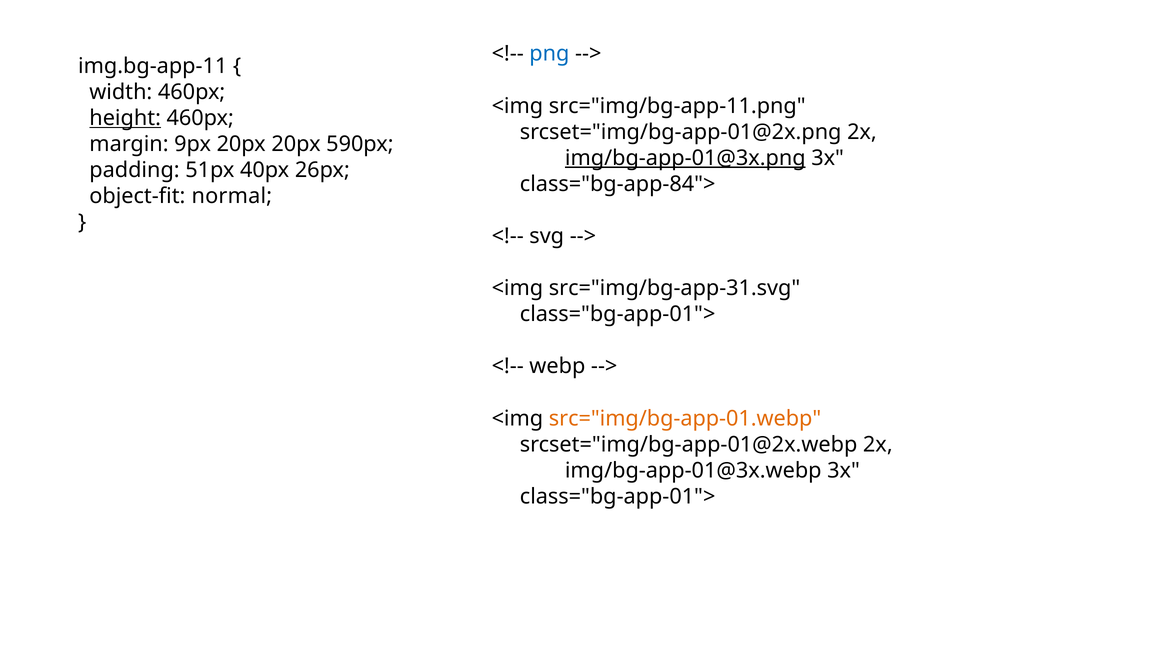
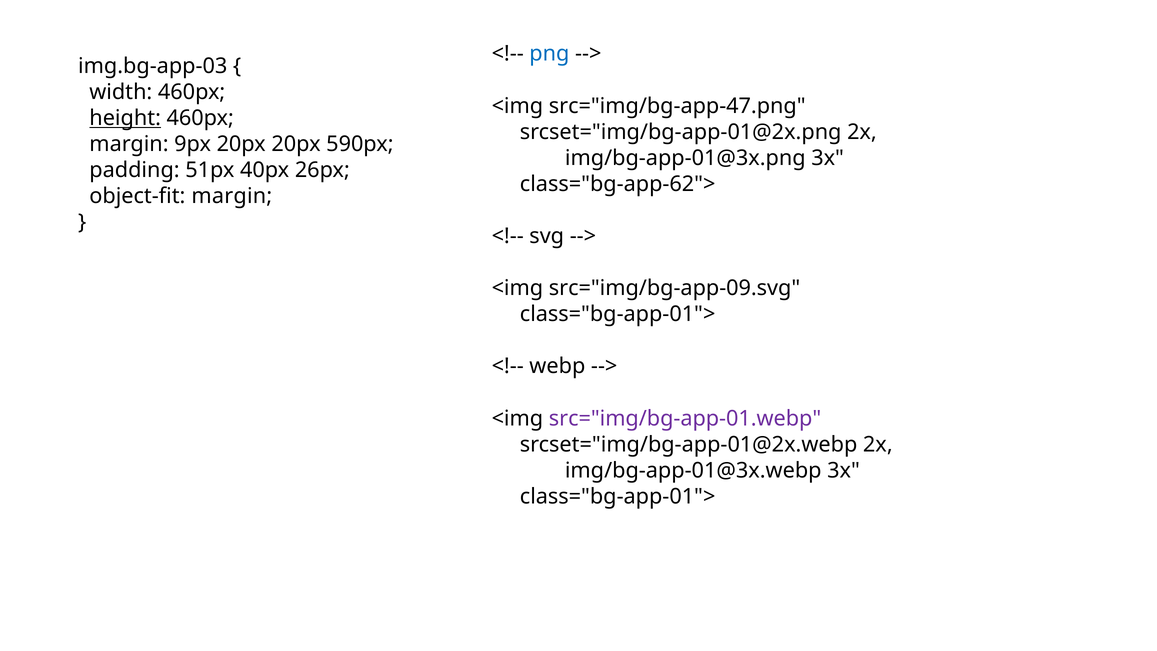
img.bg-app-11: img.bg-app-11 -> img.bg-app-03 (153, 66)
src="img/bg-app-11.png: src="img/bg-app-11.png -> src="img/bg-app-47.png (677, 106)
img/bg-app-01@3x.png underline: present -> none (685, 158)
class="bg-app-84">: class="bg-app-84"> -> class="bg-app-62"> (618, 184)
object-fit normal: normal -> margin (232, 196)
src="img/bg-app-31.svg: src="img/bg-app-31.svg -> src="img/bg-app-09.svg (675, 288)
src="img/bg-app-01.webp colour: orange -> purple (685, 418)
